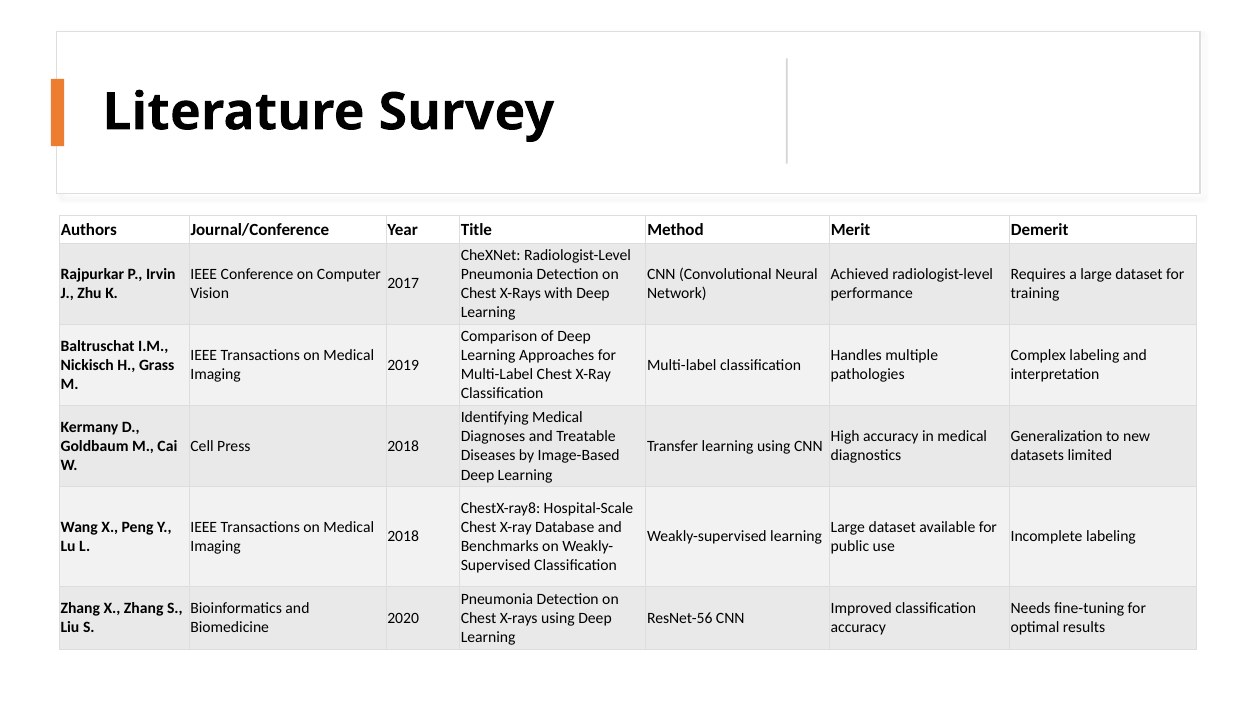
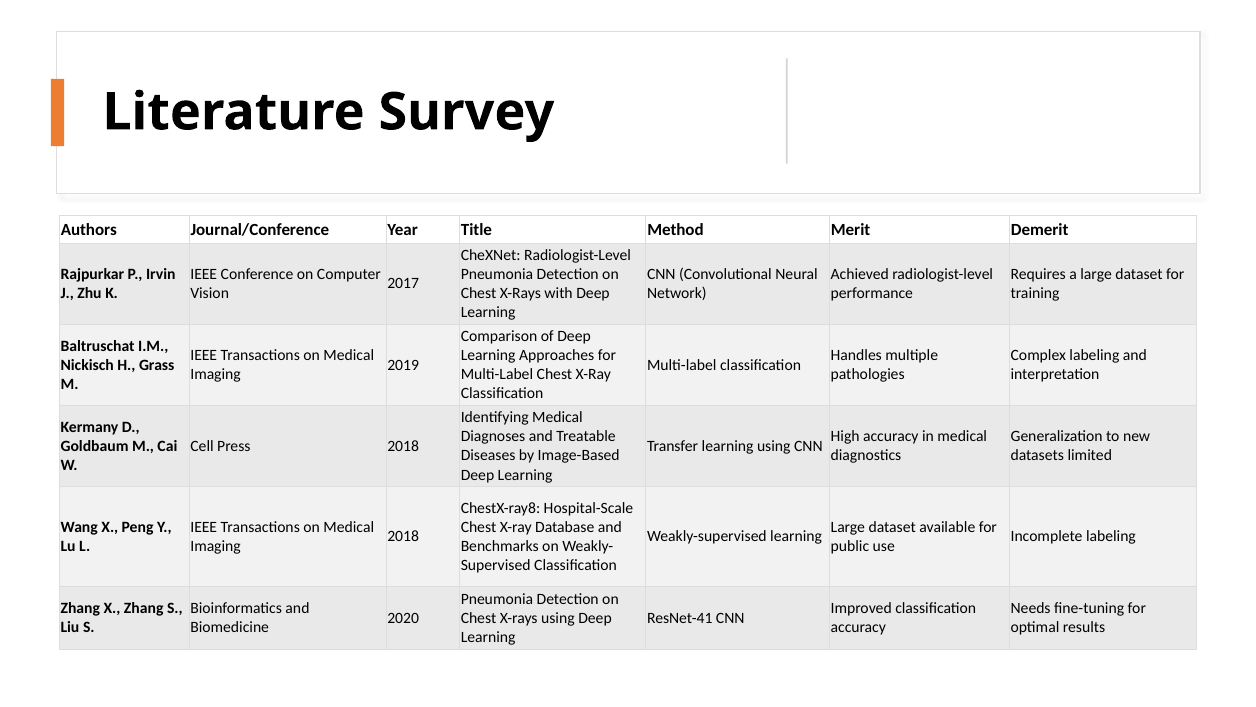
ResNet-56: ResNet-56 -> ResNet-41 (680, 618)
